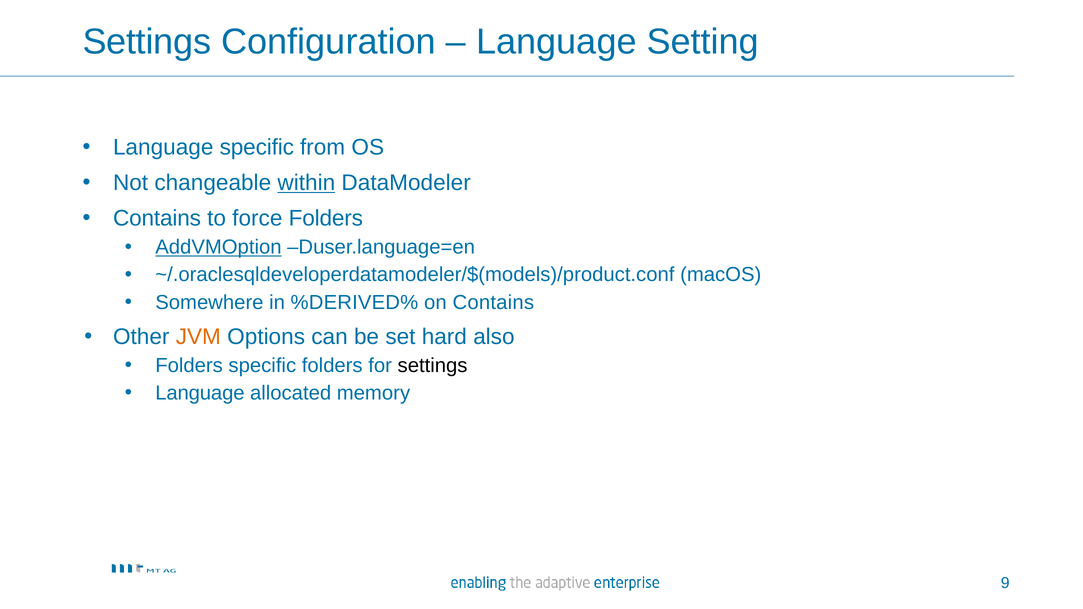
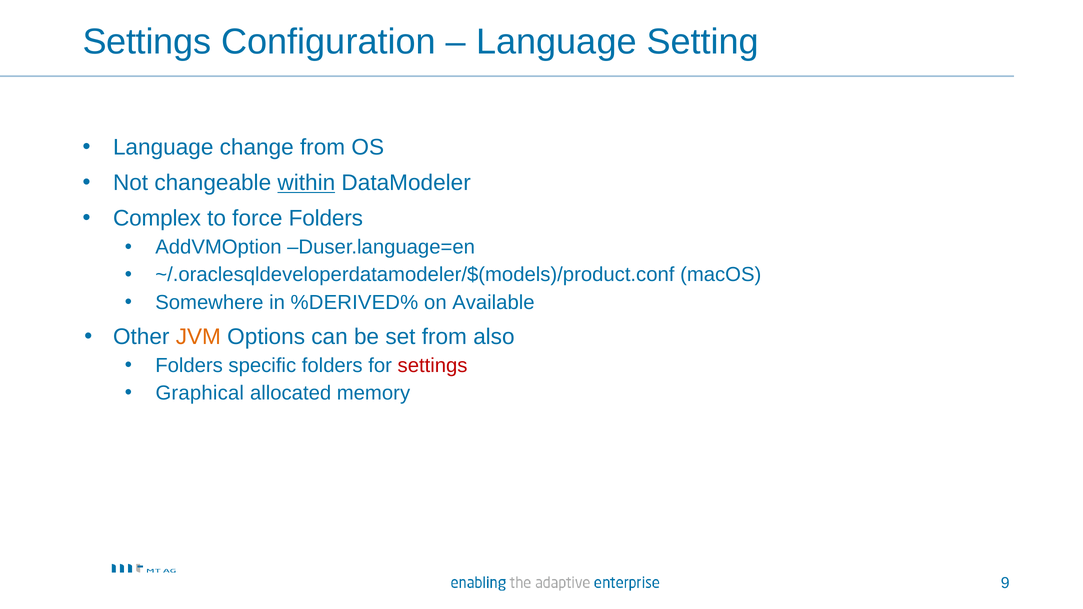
Language specific: specific -> change (257, 147)
Contains: Contains -> Complex (157, 218)
AddVMOption underline: present -> none (218, 247)
on Contains: Contains -> Available (493, 302)
set hard: hard -> from (444, 337)
settings colour: black -> red (433, 366)
Language: Language -> Graphical (200, 393)
